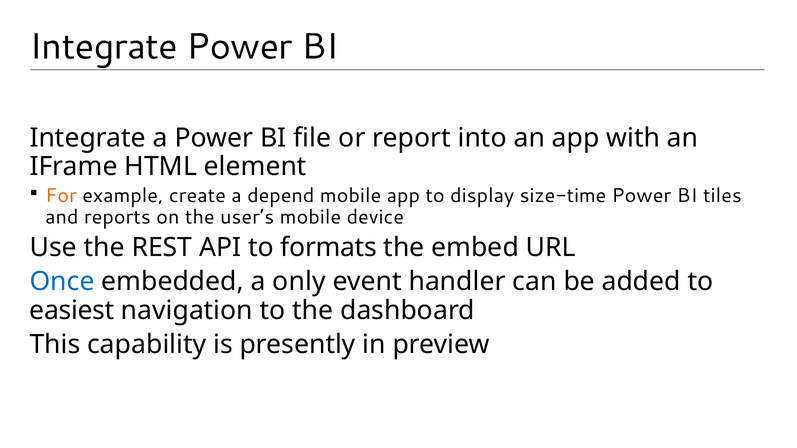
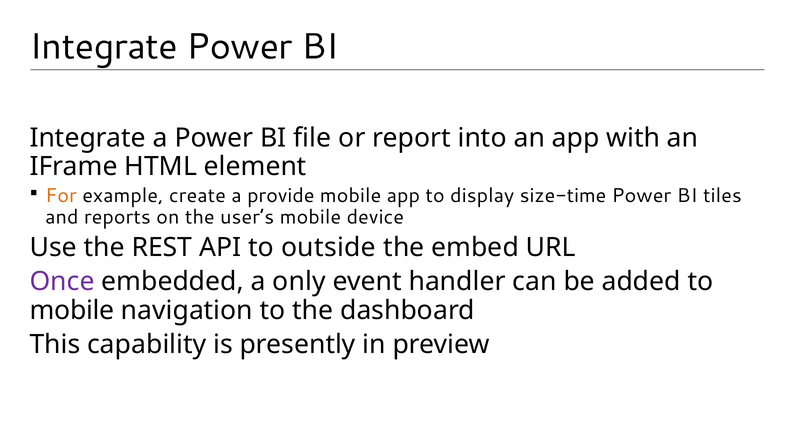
depend: depend -> provide (281, 196)
formats: formats -> outside (328, 248)
Once colour: blue -> purple (62, 282)
easiest: easiest -> mobile (72, 311)
